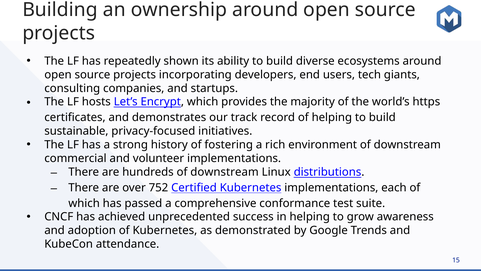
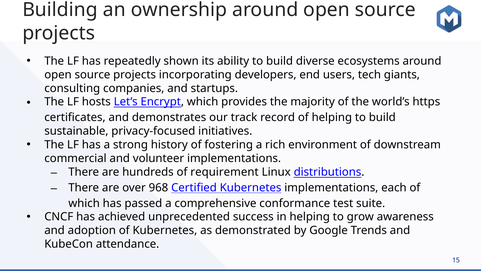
hundreds of downstream: downstream -> requirement (225, 172)
752: 752 -> 968 (158, 187)
